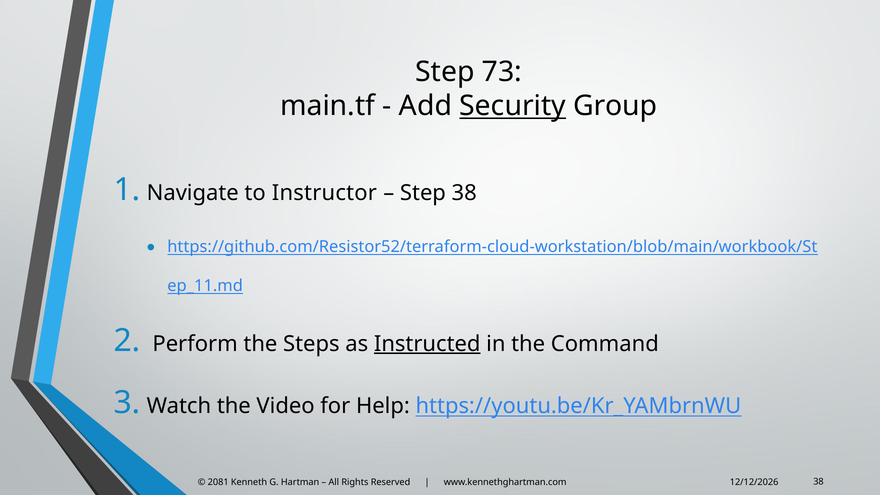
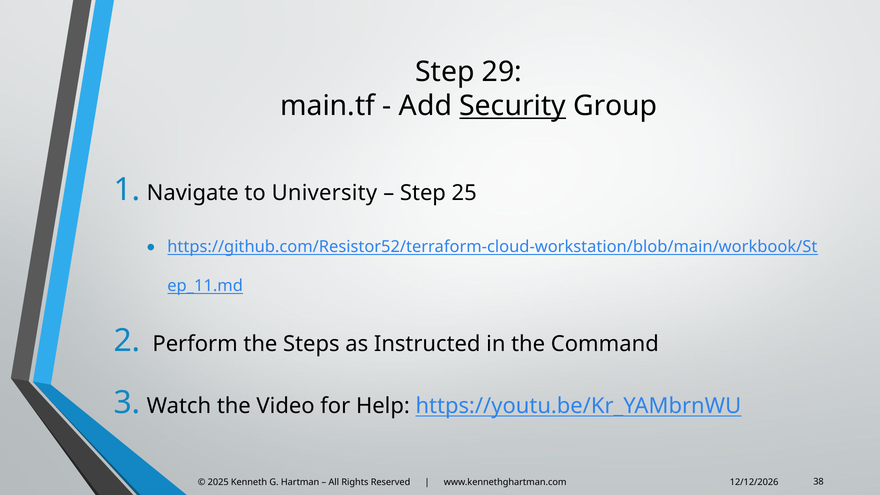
73: 73 -> 29 (502, 72)
Instructor: Instructor -> University (324, 193)
Step 38: 38 -> 25 (464, 193)
Instructed underline: present -> none (427, 344)
2081: 2081 -> 2025 (218, 482)
